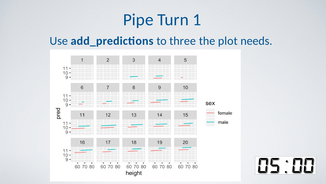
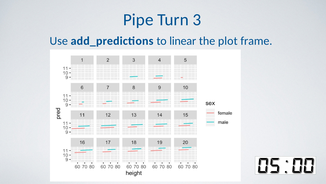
1: 1 -> 3 (197, 20)
three: three -> linear (183, 41)
needs: needs -> frame (256, 41)
